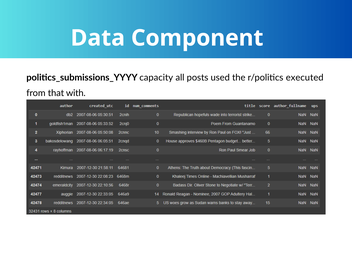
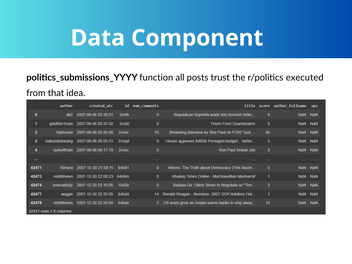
capacity: capacity -> function (156, 78)
used: used -> trust (220, 78)
with: with -> idea (76, 93)
